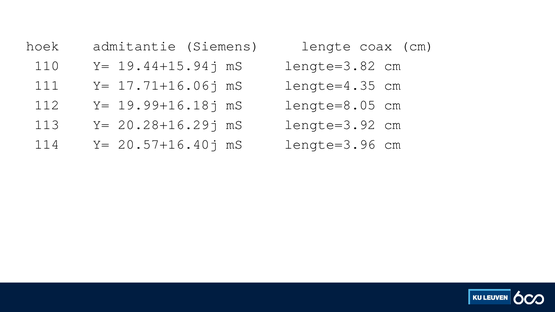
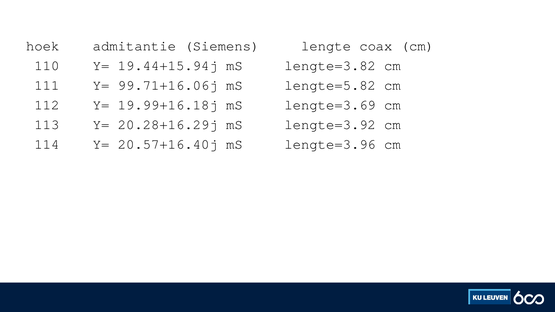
17.71+16.06j: 17.71+16.06j -> 99.71+16.06j (168, 85)
lengte=4.35: lengte=4.35 -> lengte=5.82 (330, 85)
lengte=8.05: lengte=8.05 -> lengte=3.69 (330, 105)
